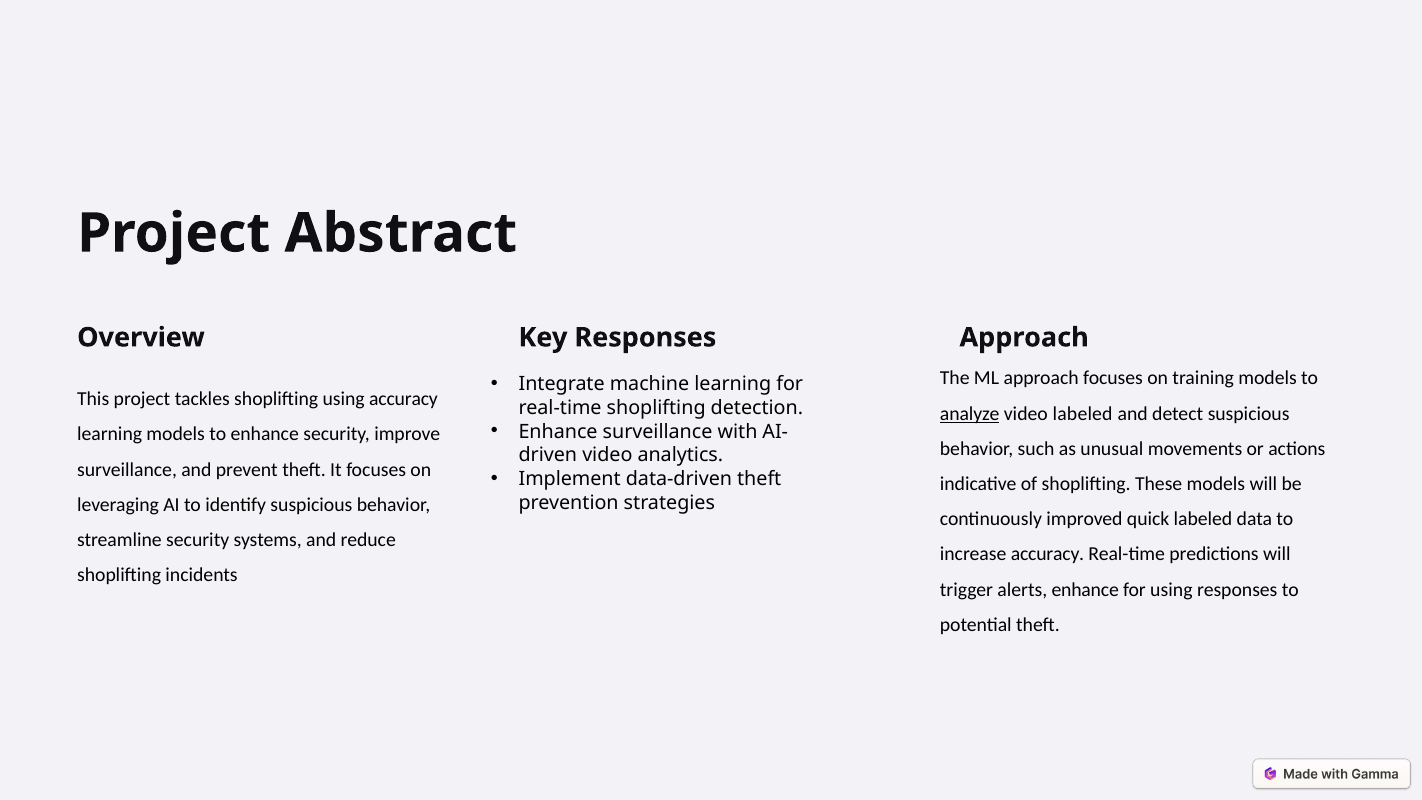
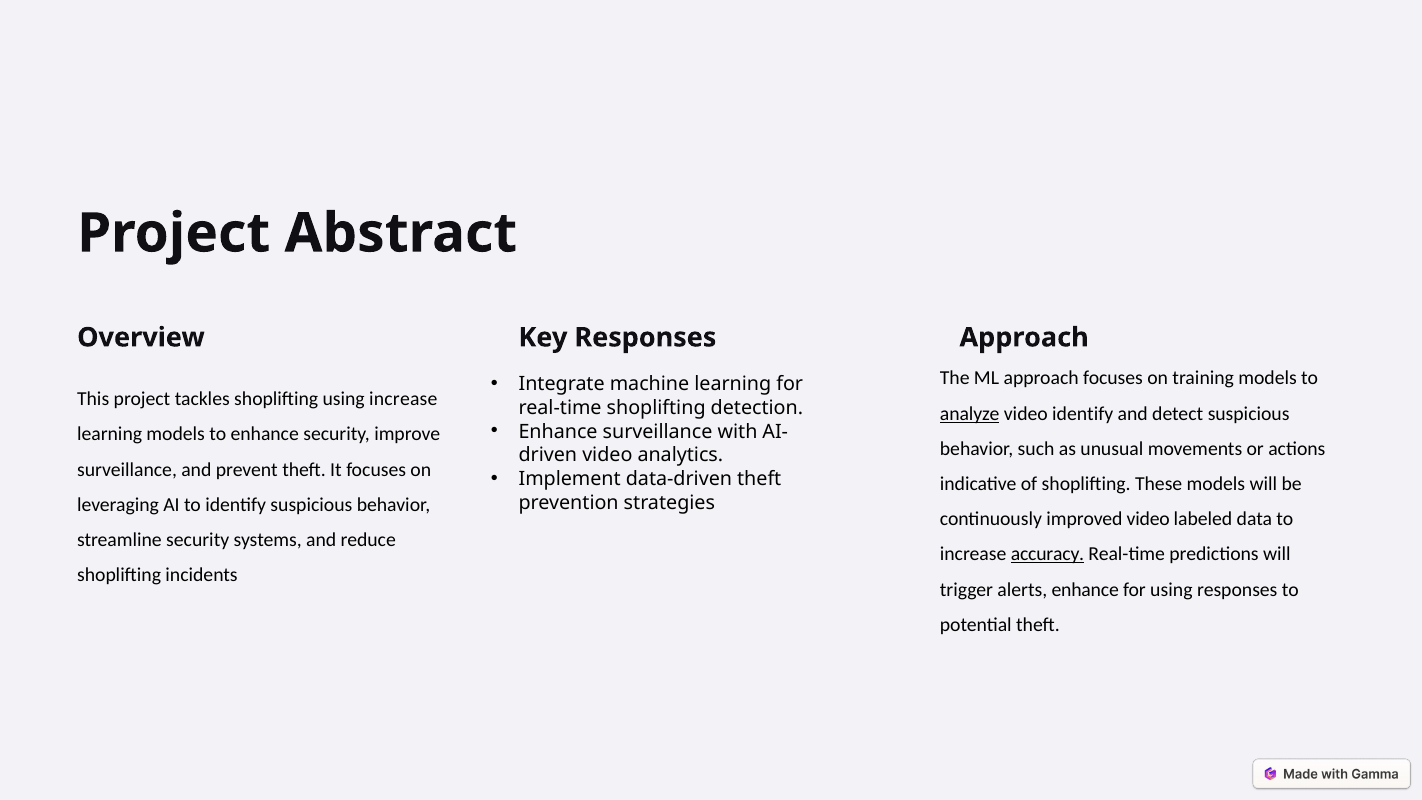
using accuracy: accuracy -> increase (403, 399)
video labeled: labeled -> identify (1083, 414)
improved quick: quick -> video (1148, 519)
accuracy underline: none -> present (1047, 554)
